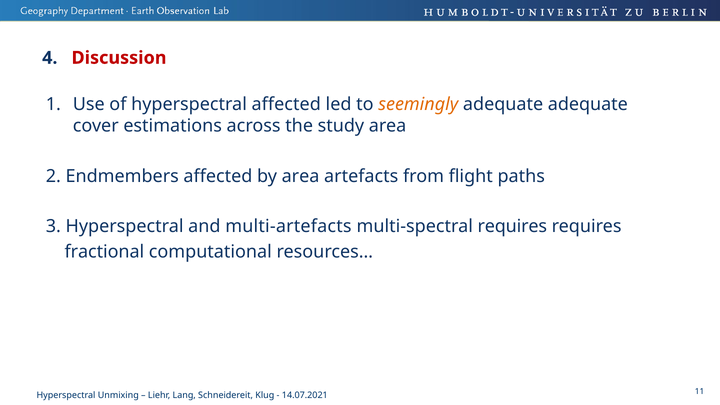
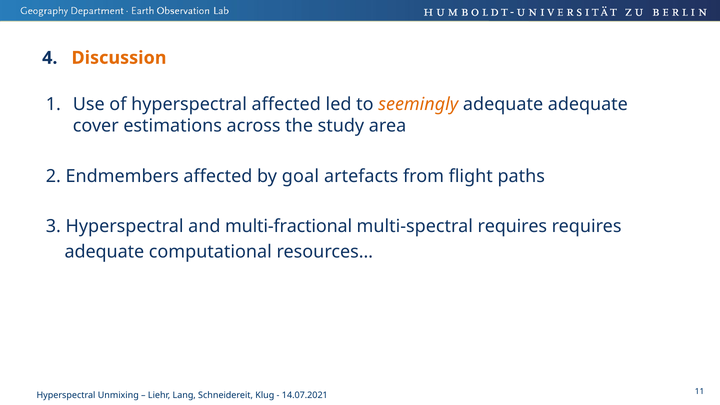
Discussion colour: red -> orange (119, 58)
by area: area -> goal (300, 176)
multi-artefacts: multi-artefacts -> multi-fractional (289, 226)
fractional: fractional -> adequate (104, 252)
